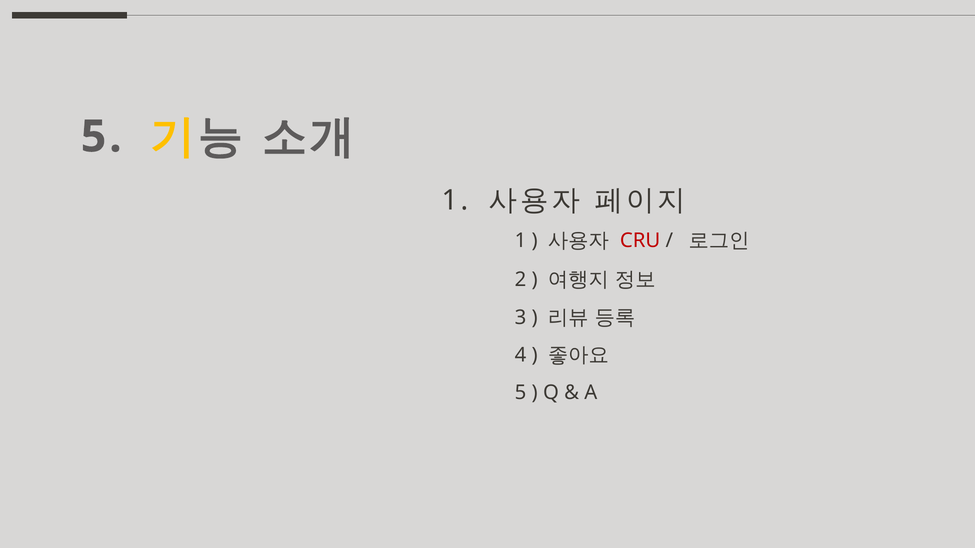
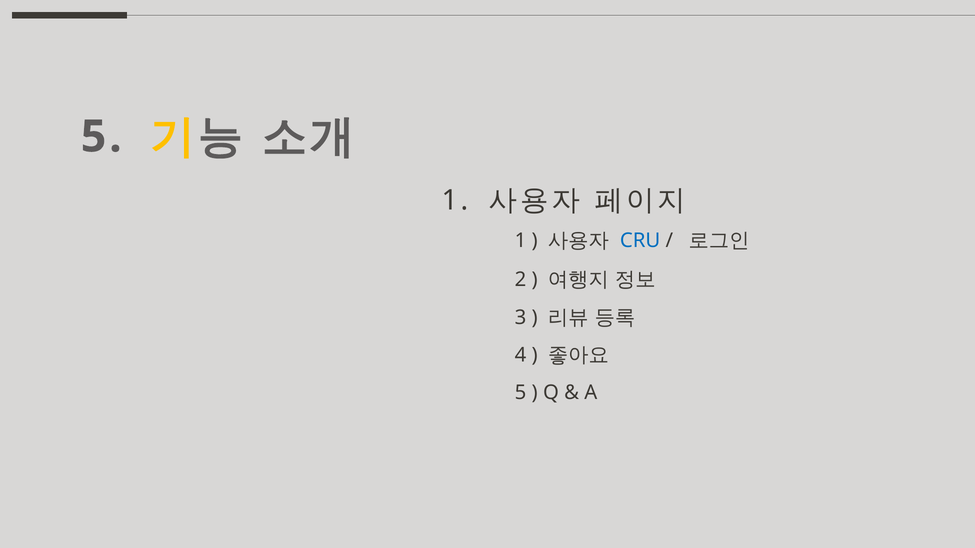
CRU colour: red -> blue (640, 241)
